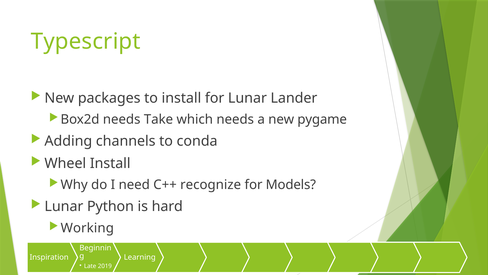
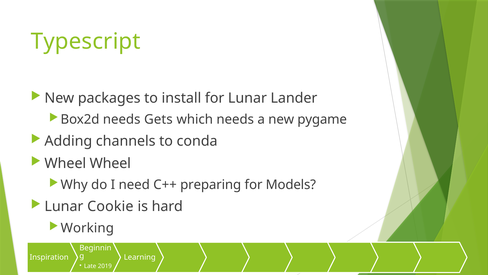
Take: Take -> Gets (158, 119)
Wheel Install: Install -> Wheel (110, 163)
recognize: recognize -> preparing (211, 185)
Python: Python -> Cookie (110, 206)
